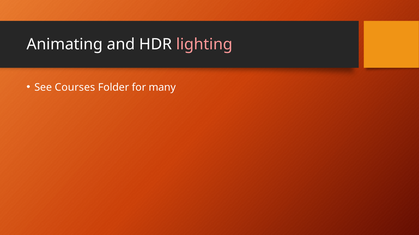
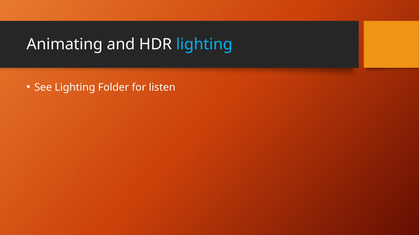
lighting colour: pink -> light blue (204, 44)
See Courses: Courses -> Lighting (75, 87)
many: many -> listen (162, 87)
